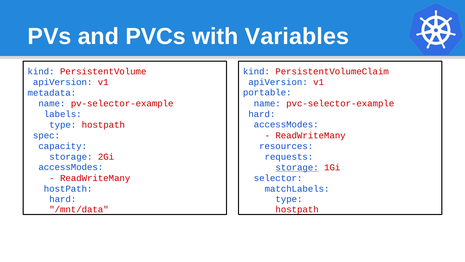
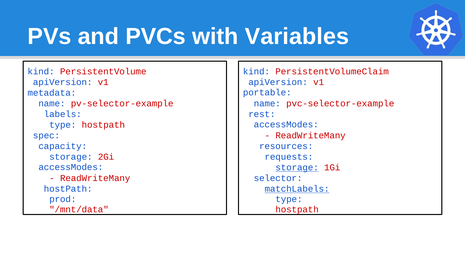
hard: hard -> rest (262, 114)
matchLabels underline: none -> present (297, 189)
hard: hard -> prod (63, 199)
